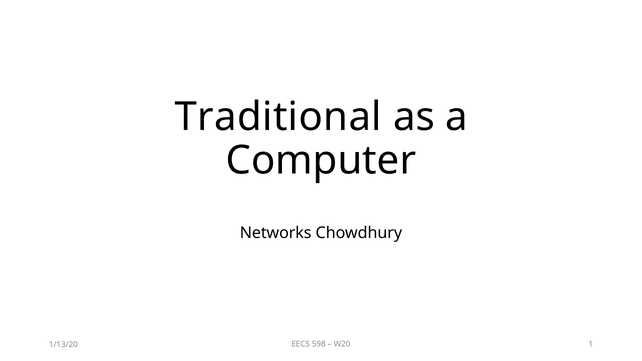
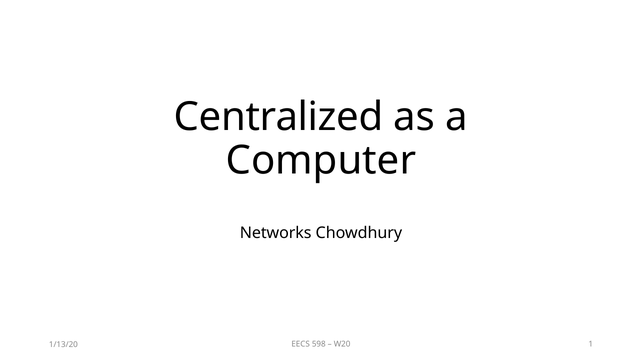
Traditional: Traditional -> Centralized (279, 117)
